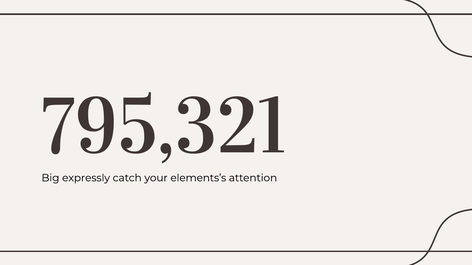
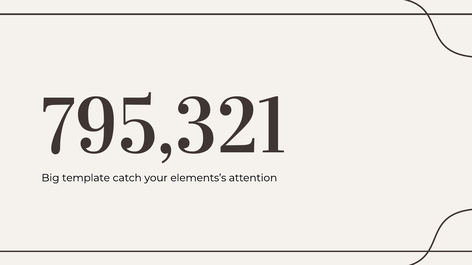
expressly: expressly -> template (86, 178)
